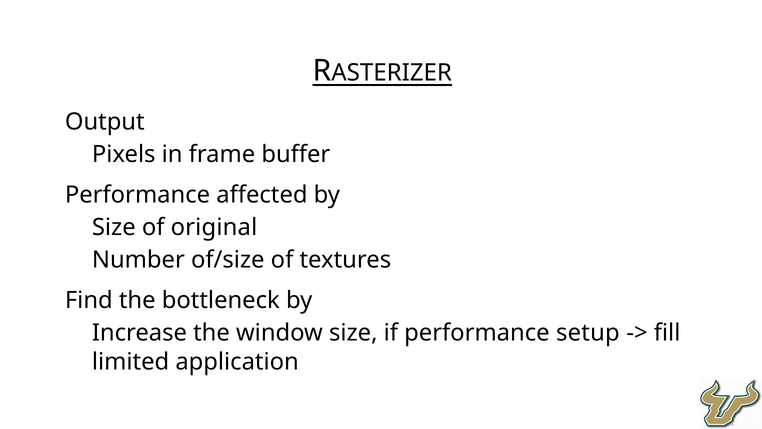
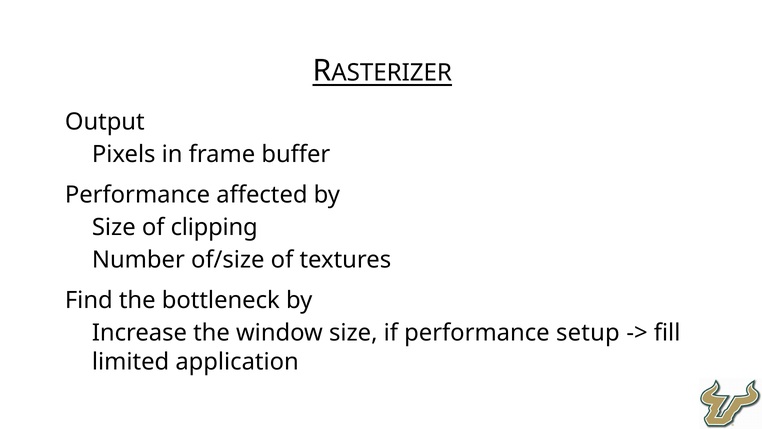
original: original -> clipping (214, 227)
